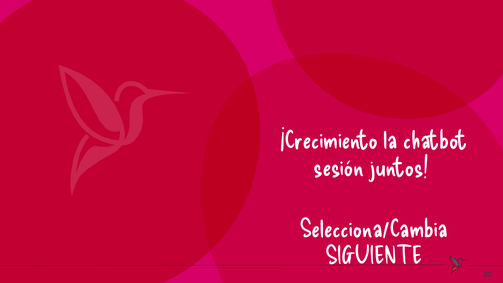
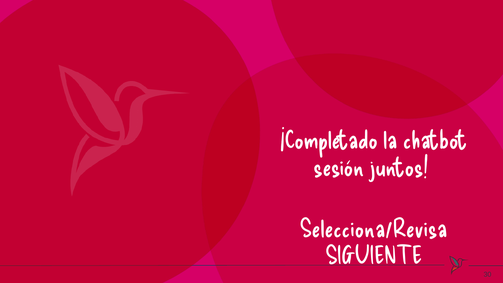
¡Crecimiento: ¡Crecimiento -> ¡Completado (329, 141)
Selecciona/Cambia: Selecciona/Cambia -> Selecciona/Revisa (374, 229)
